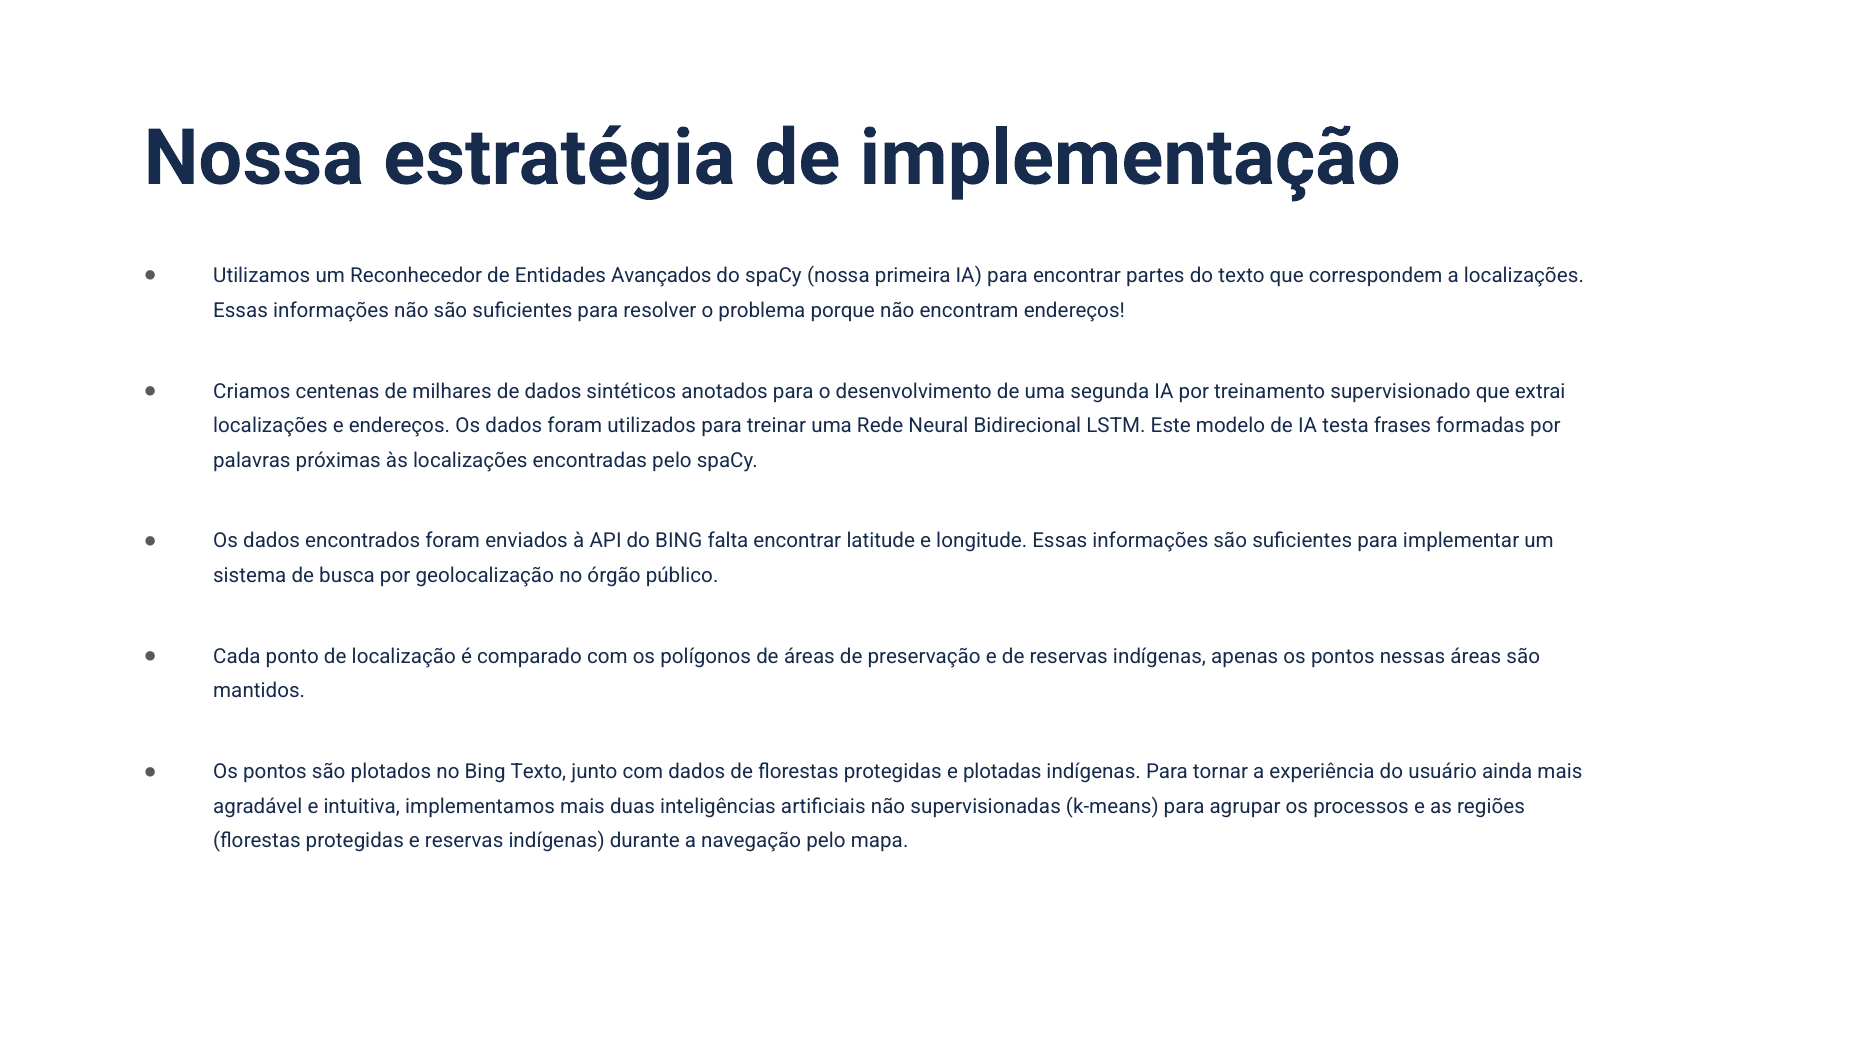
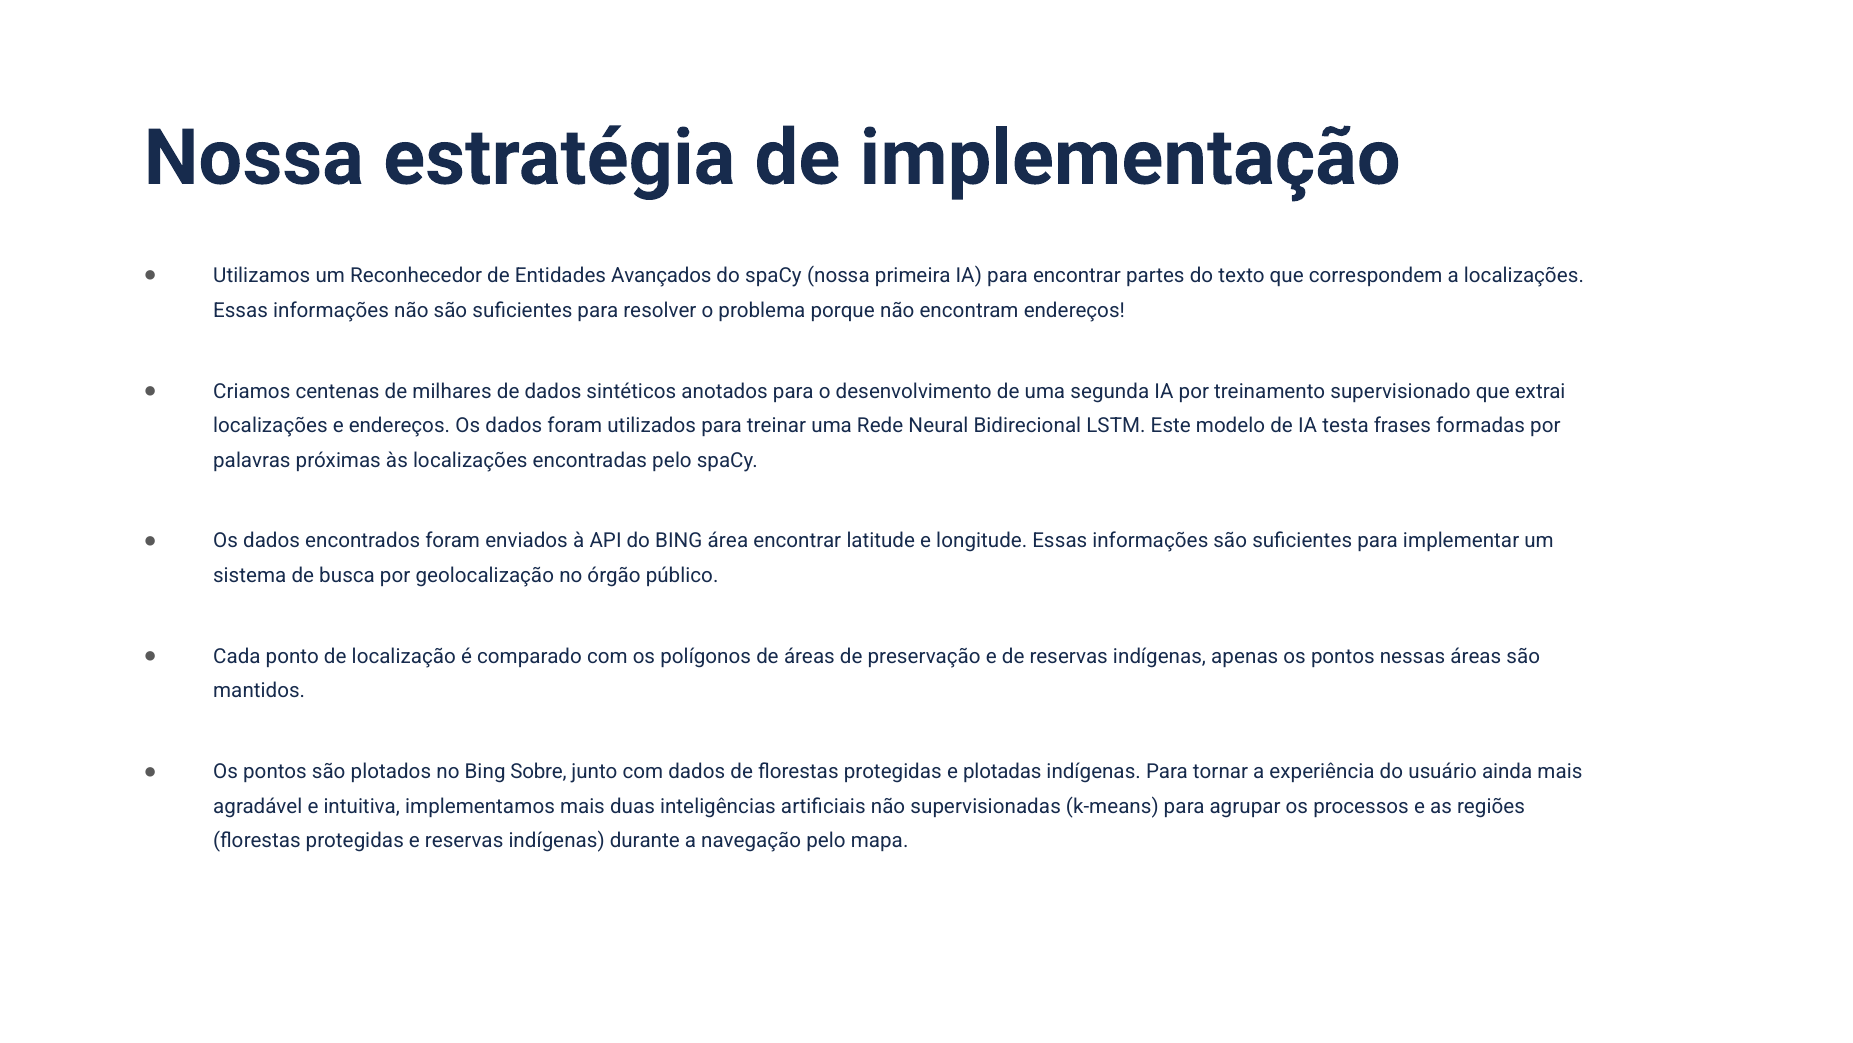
falta: falta -> área (728, 541)
Bing Texto: Texto -> Sobre (539, 772)
